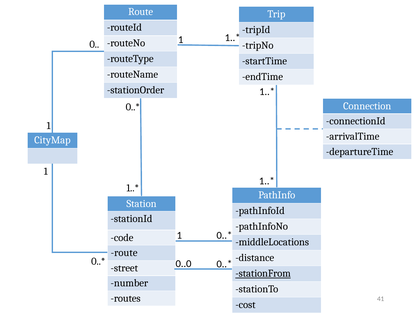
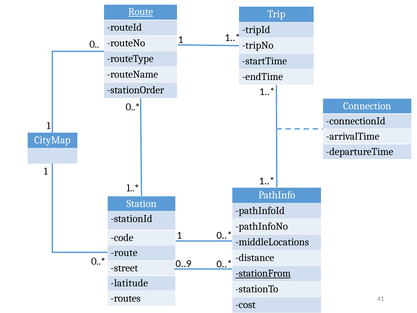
Route underline: none -> present (141, 12)
0..0: 0..0 -> 0..9 (184, 264)
number: number -> latitude (129, 283)
